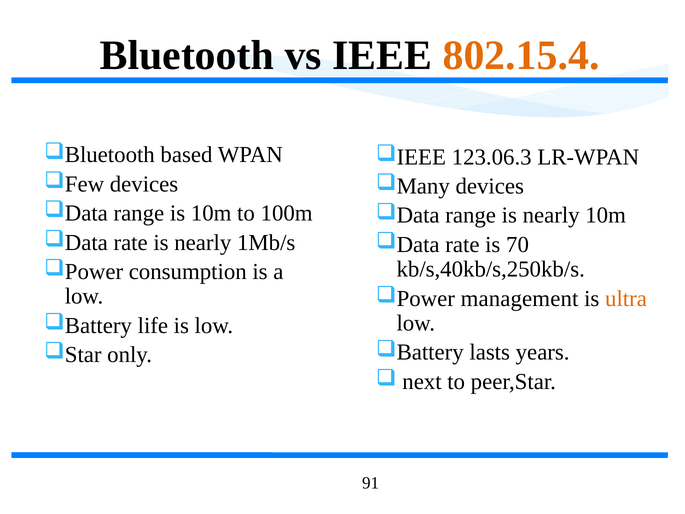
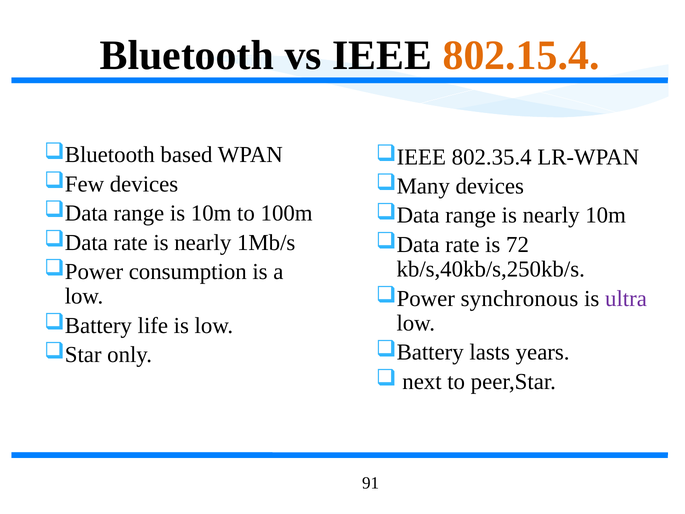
123.06.3: 123.06.3 -> 802.35.4 (492, 157)
70: 70 -> 72 (518, 245)
management: management -> synchronous (519, 298)
ultra colour: orange -> purple (626, 298)
